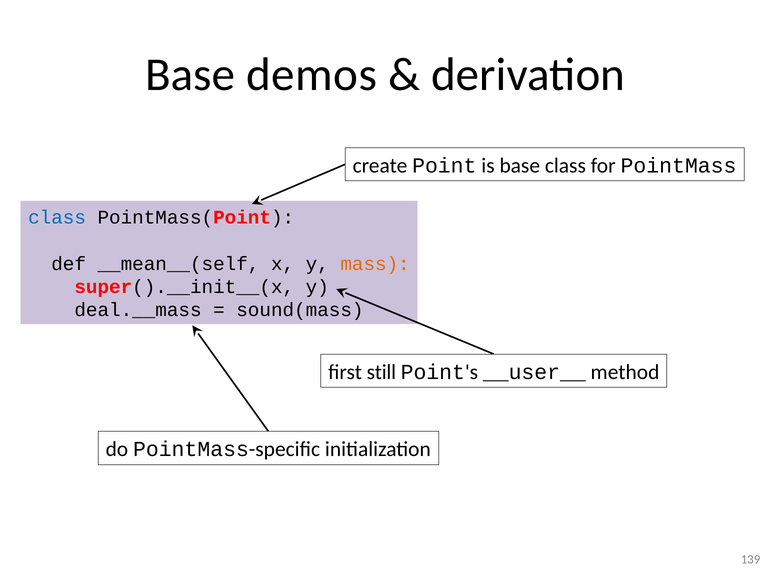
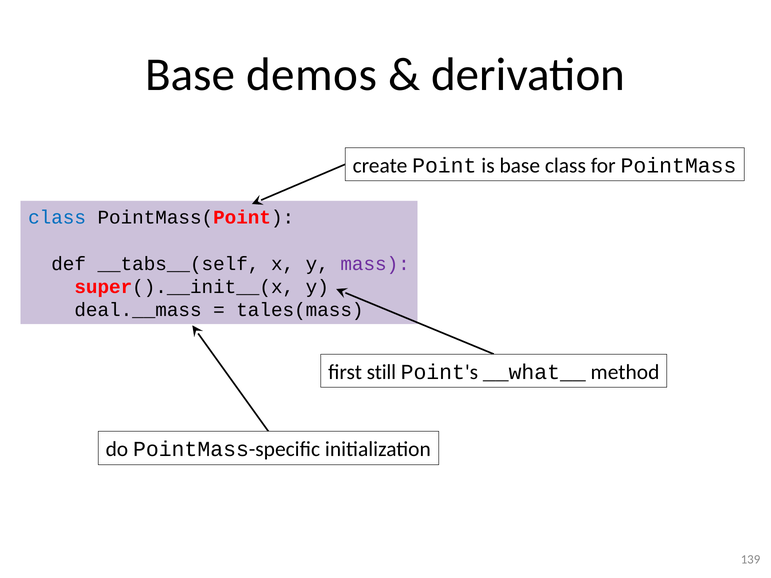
__mean__(self: __mean__(self -> __tabs__(self (178, 264)
mass colour: orange -> purple (375, 264)
sound(mass: sound(mass -> tales(mass (300, 310)
__user__: __user__ -> __what__ (534, 372)
